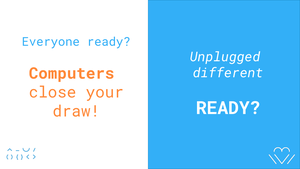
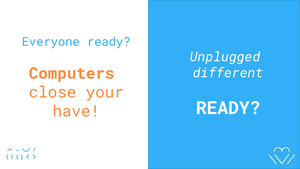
draw: draw -> have (76, 111)
